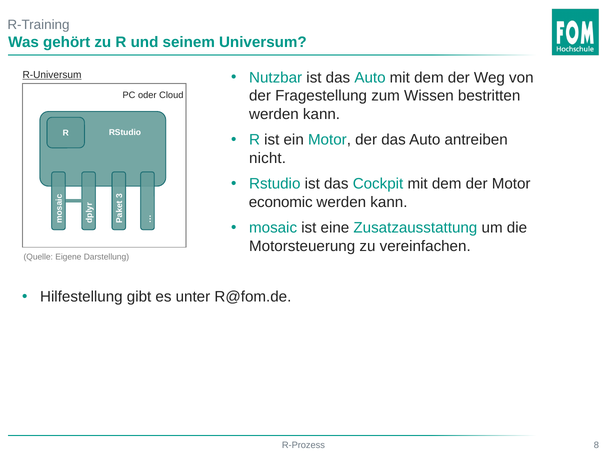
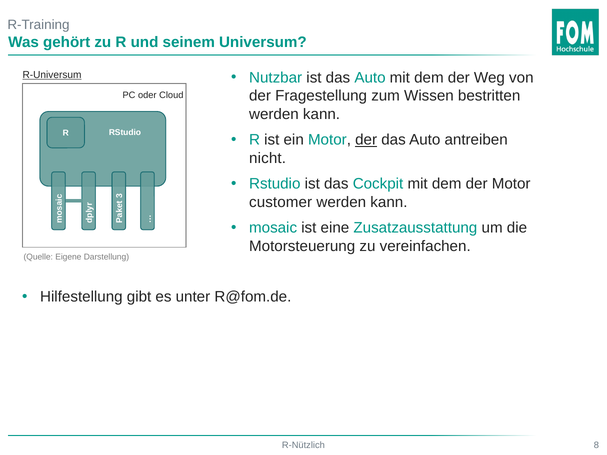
der underline: none -> present (366, 140)
economic: economic -> customer (281, 202)
R-Prozess: R-Prozess -> R-Nützlich (303, 445)
